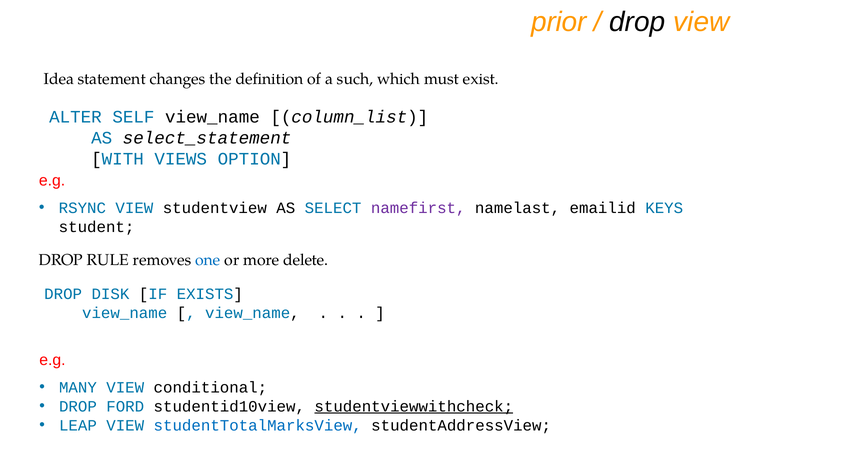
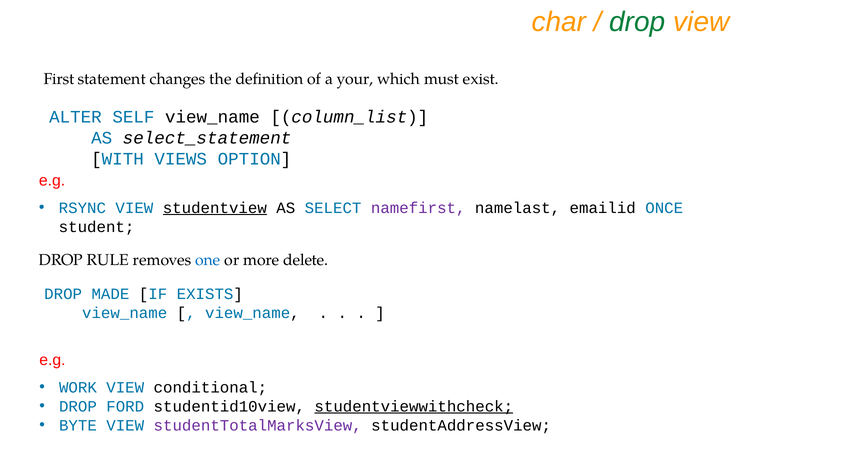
prior: prior -> char (559, 22)
drop colour: black -> green (637, 22)
Idea: Idea -> First (59, 79)
such: such -> your (355, 79)
studentview underline: none -> present (215, 208)
KEYS: KEYS -> ONCE (664, 208)
DISK: DISK -> MADE (110, 294)
MANY: MANY -> WORK (78, 388)
LEAP: LEAP -> BYTE (78, 425)
studentTotalMarksView colour: blue -> purple (258, 425)
